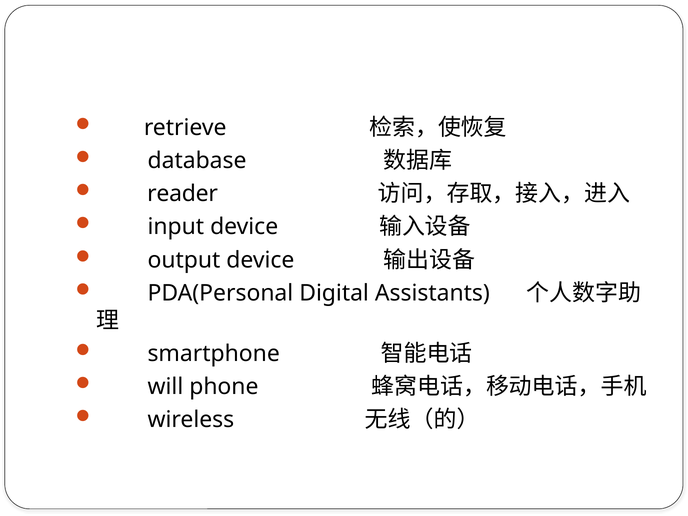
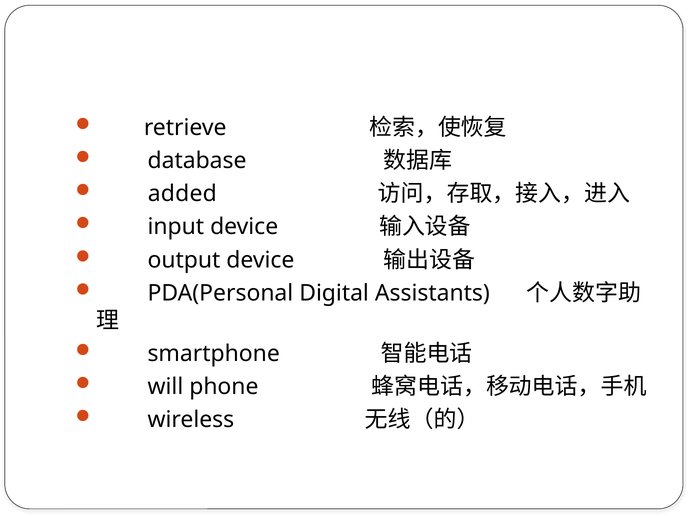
reader: reader -> added (182, 194)
